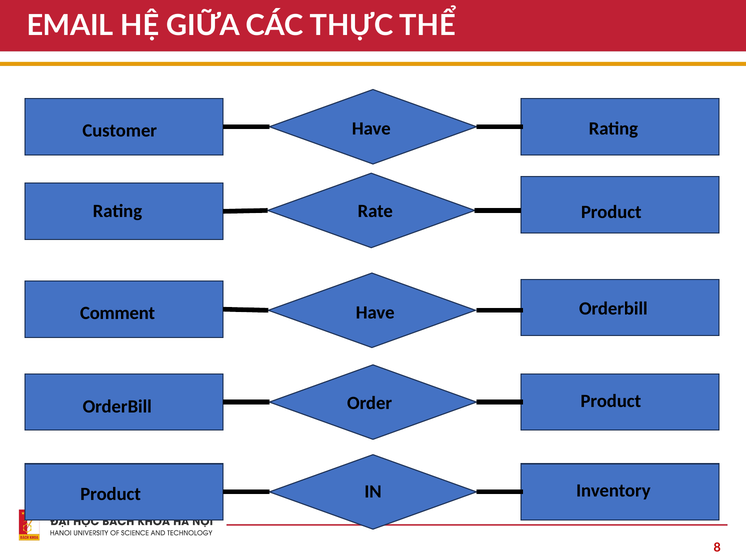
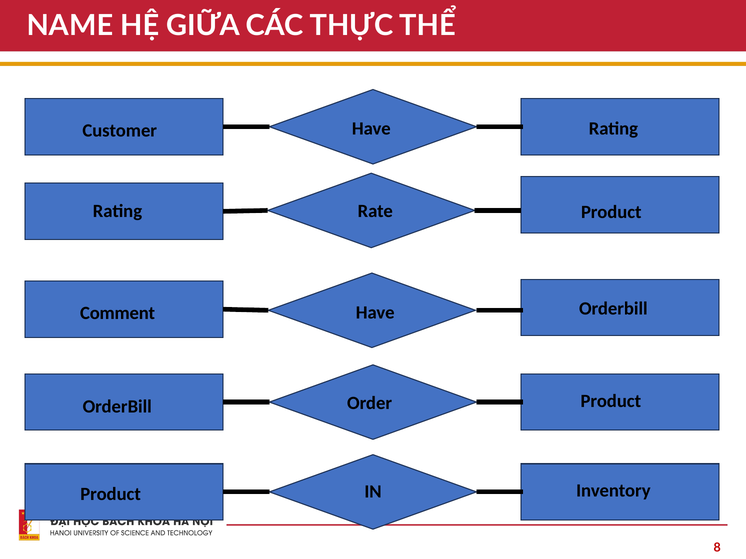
EMAIL: EMAIL -> NAME (70, 26)
